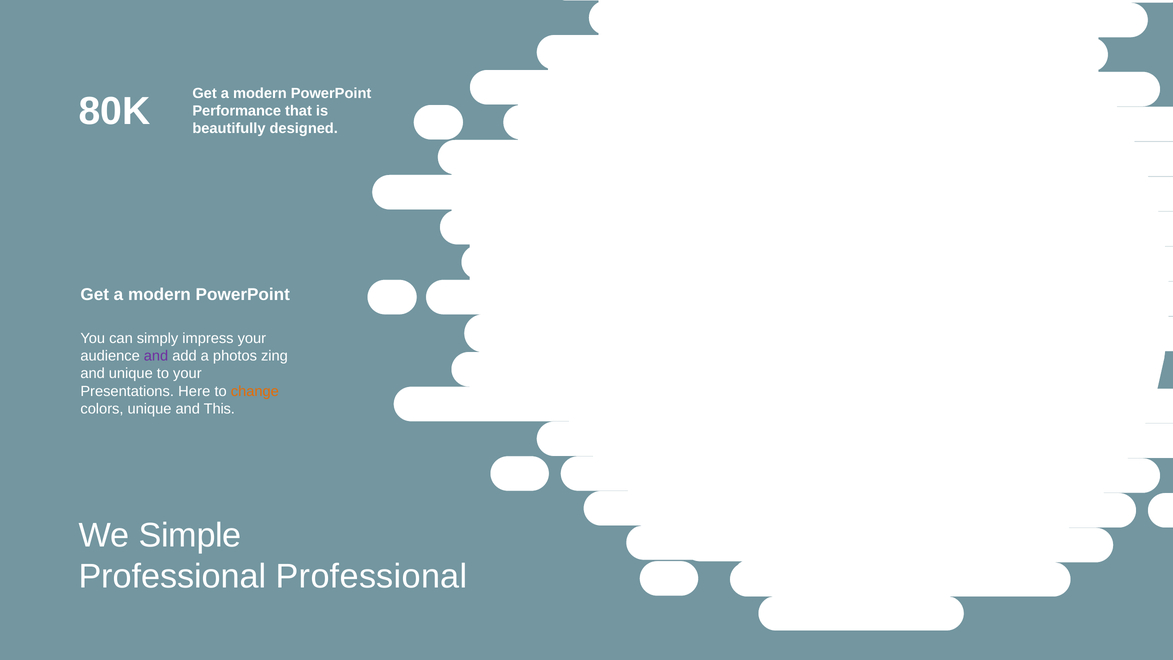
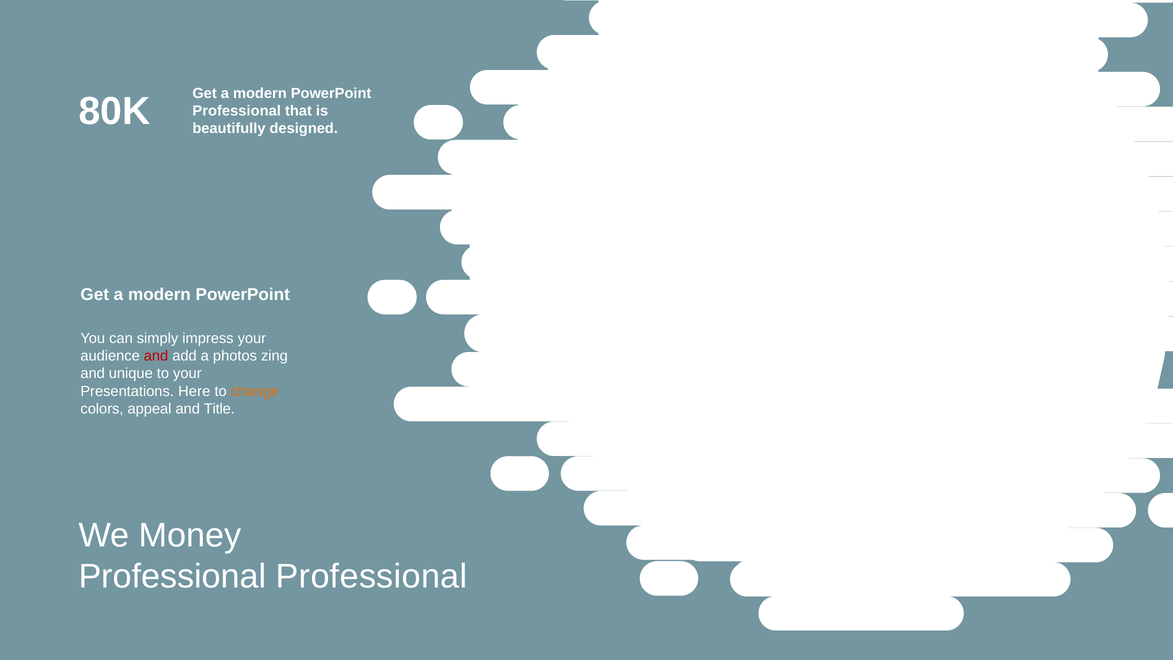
Performance: Performance -> Professional (237, 111)
and colour: purple -> red (156, 356)
colors unique: unique -> appeal (150, 409)
This: This -> Title (219, 409)
Simple: Simple -> Money (190, 535)
